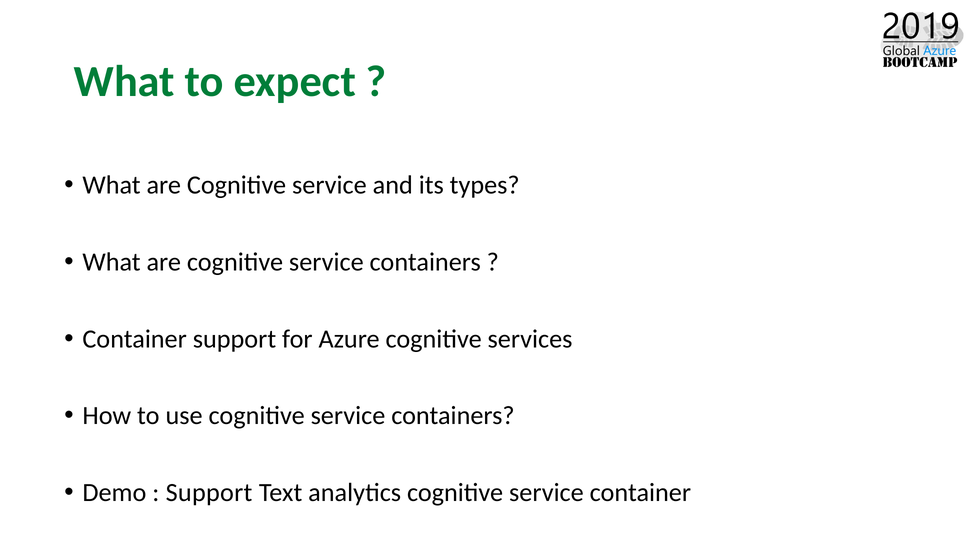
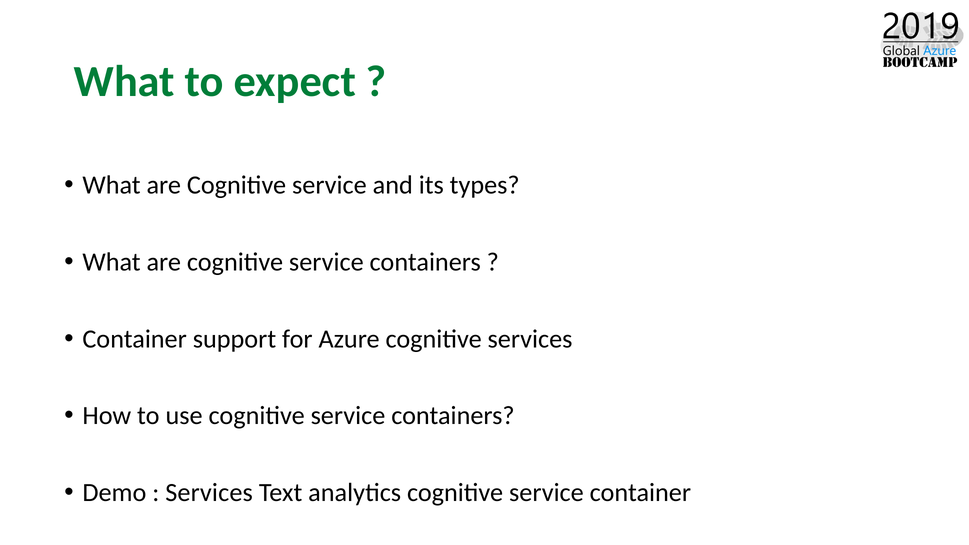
Support: Support -> Services (209, 493)
